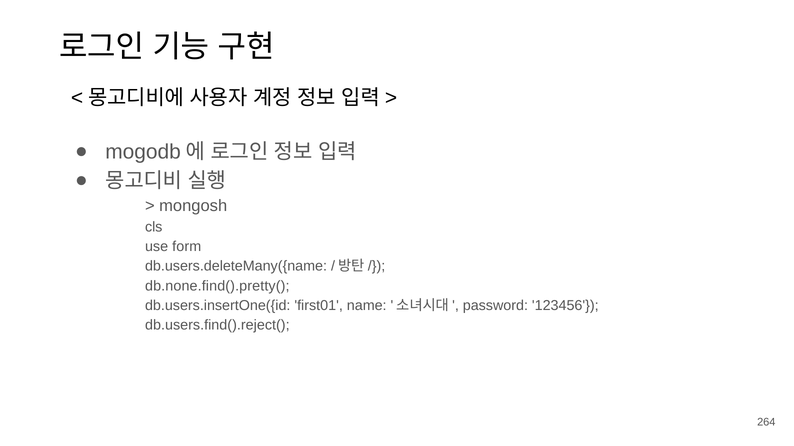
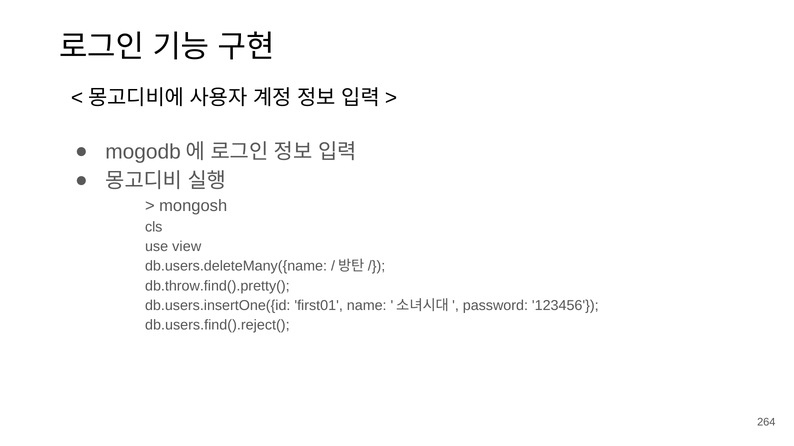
form: form -> view (187, 247)
db.none.find().pretty(: db.none.find().pretty( -> db.throw.find().pretty( (217, 286)
